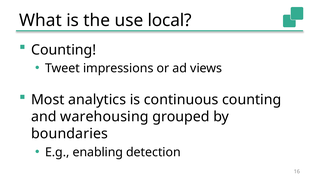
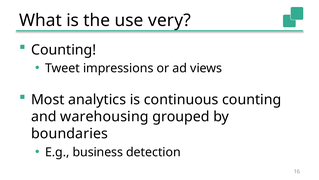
local: local -> very (169, 20)
enabling: enabling -> business (98, 152)
